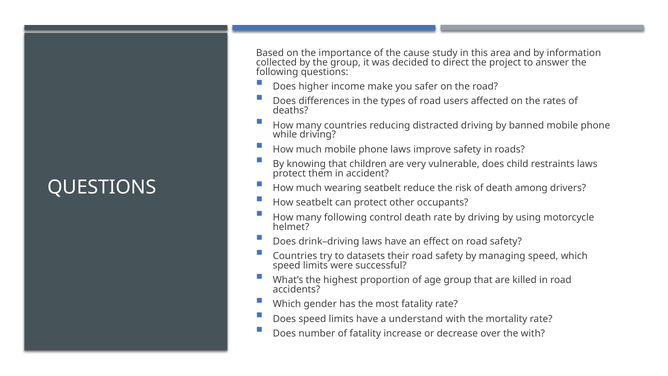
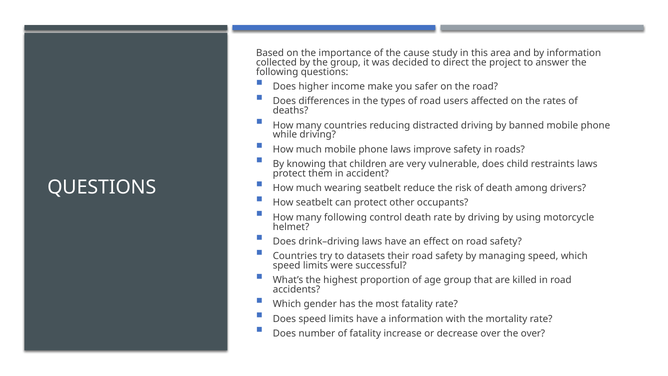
a understand: understand -> information (416, 319)
the with: with -> over (533, 333)
